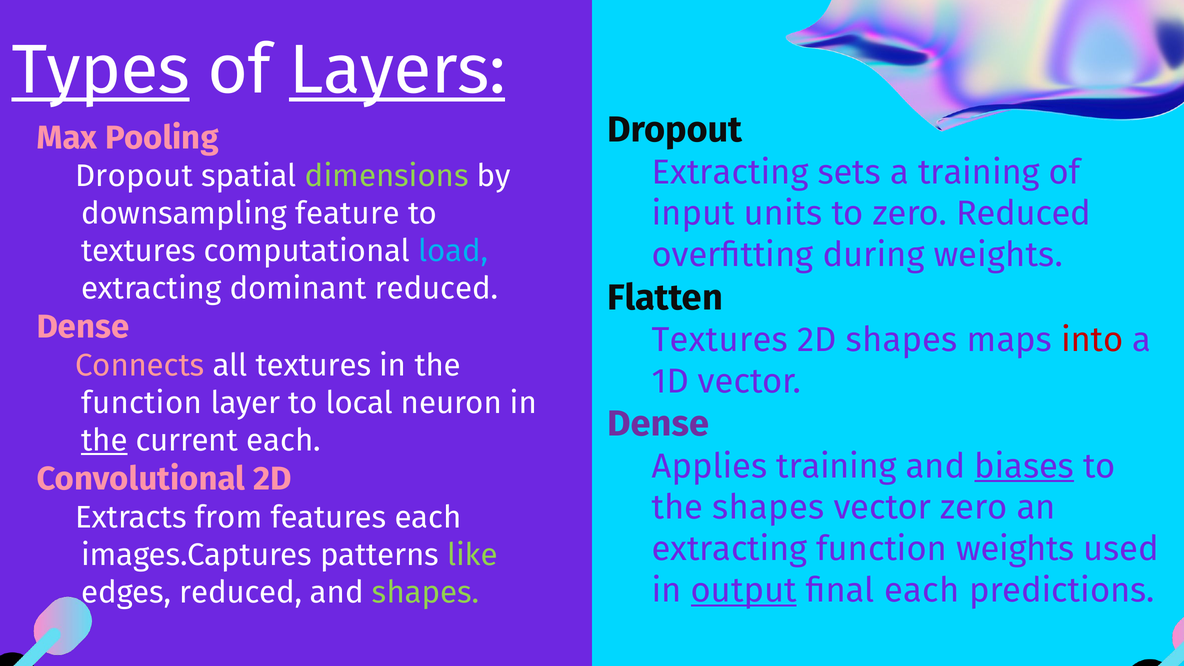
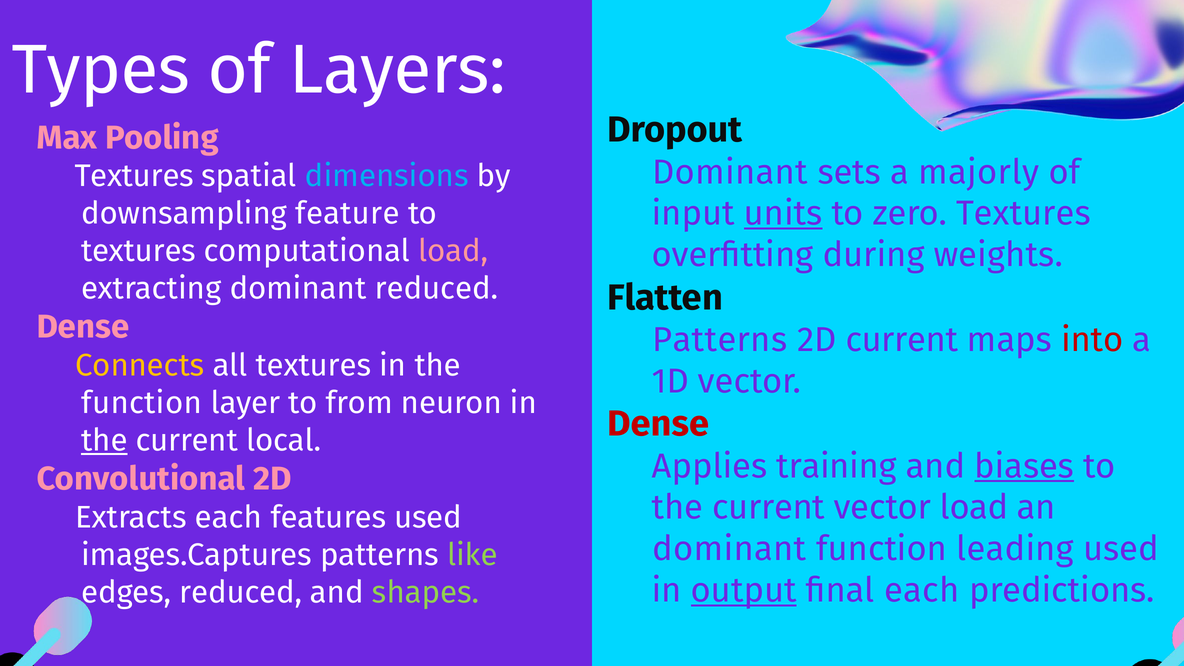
Types underline: present -> none (101, 70)
Layers underline: present -> none (397, 70)
Extracting: Extracting -> Dominant (730, 172)
a training: training -> majorly (979, 172)
Dropout: Dropout -> Textures (134, 176)
dimensions colour: light green -> light blue (387, 176)
units underline: none -> present (783, 214)
zero Reduced: Reduced -> Textures (1023, 214)
load colour: light blue -> pink (453, 251)
Textures: Textures -> Patterns (720, 340)
2D shapes: shapes -> current (902, 340)
Connects colour: pink -> yellow (140, 365)
local: local -> from (359, 403)
Dense colour: purple -> red (658, 424)
current each: each -> local (284, 440)
shapes: shapes -> current (769, 508)
vector zero: zero -> load (974, 508)
Extracts from: from -> each (228, 517)
features each: each -> used (428, 517)
extracting: extracting -> dominant (729, 549)
function weights: weights -> leading (1015, 549)
